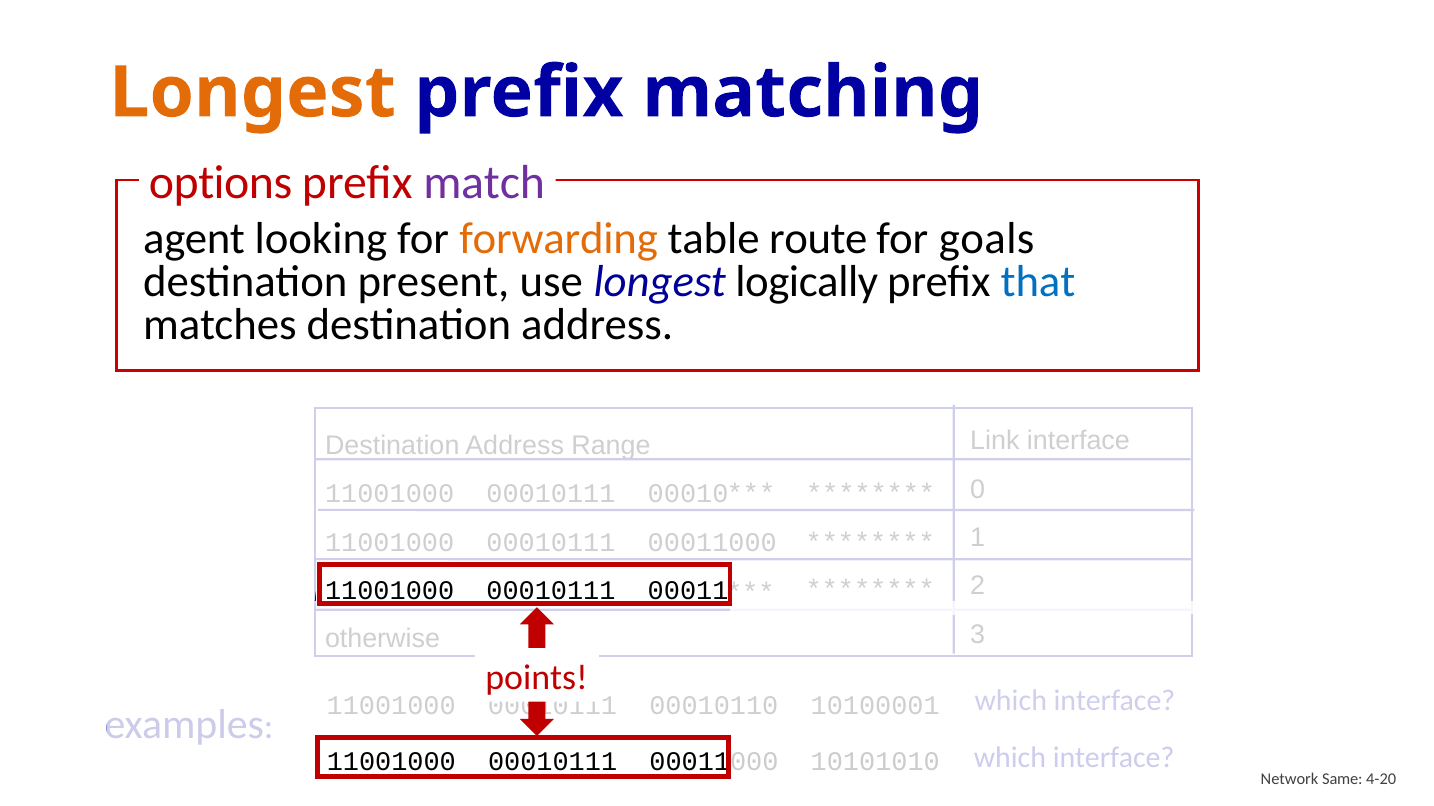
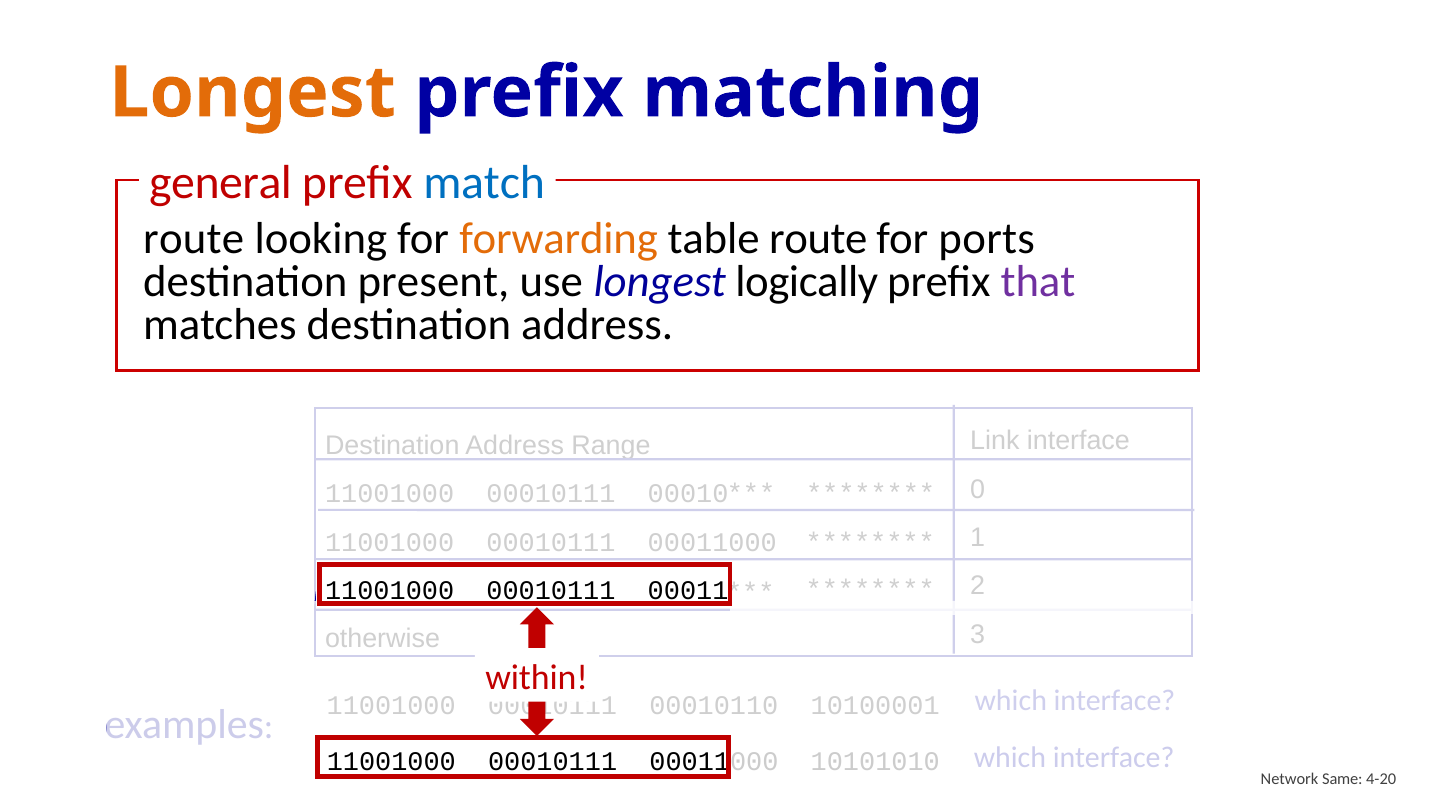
options: options -> general (221, 183)
match colour: purple -> blue (484, 183)
agent: agent -> route (194, 239)
goals: goals -> ports (987, 239)
that colour: blue -> purple (1038, 282)
points: points -> within (537, 678)
